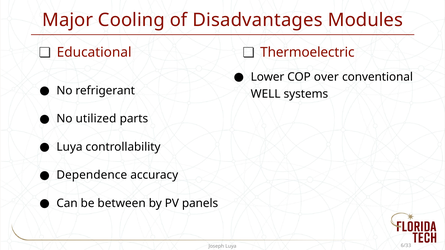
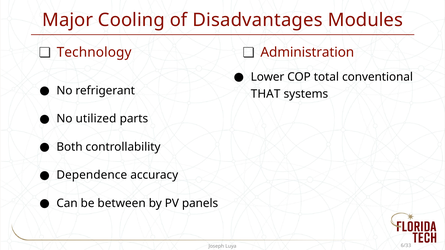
Educational: Educational -> Technology (94, 53)
Thermoelectric: Thermoelectric -> Administration (307, 53)
over: over -> total (326, 77)
WELL: WELL -> THAT (266, 94)
Luya: Luya -> Both (70, 147)
